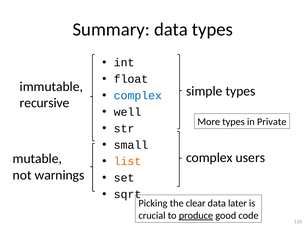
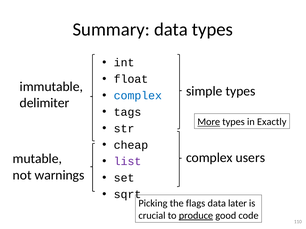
recursive: recursive -> delimiter (45, 103)
well: well -> tags (128, 112)
More underline: none -> present (209, 122)
Private: Private -> Exactly (272, 122)
small: small -> cheap (131, 145)
list colour: orange -> purple (128, 162)
clear: clear -> flags (196, 204)
